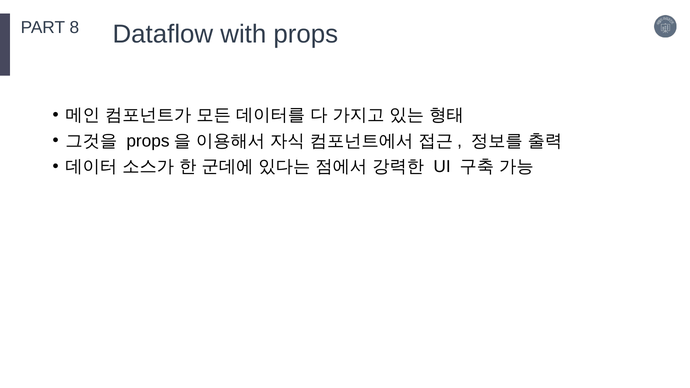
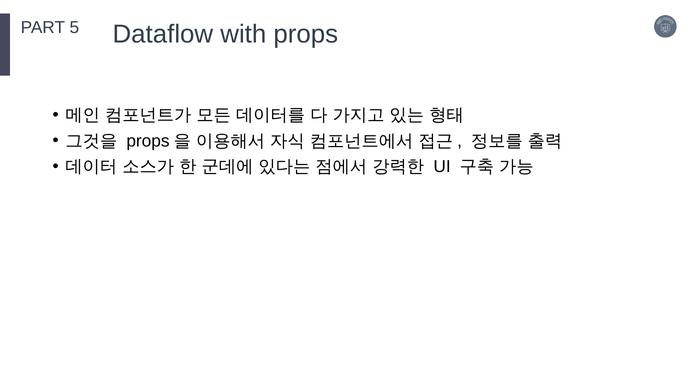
8: 8 -> 5 (74, 28)
